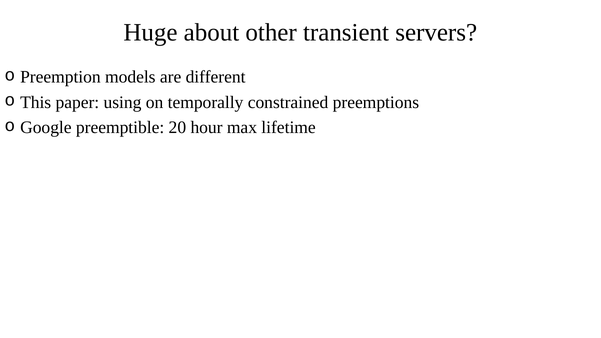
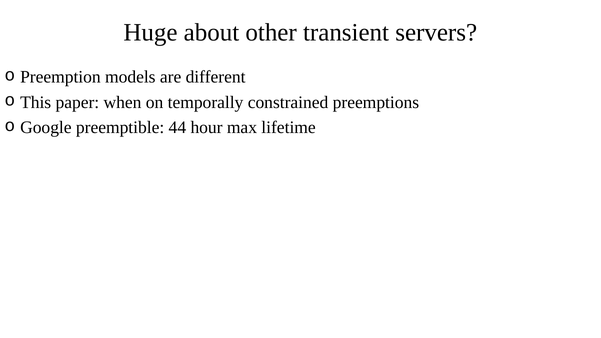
using: using -> when (123, 102)
20: 20 -> 44 (177, 127)
